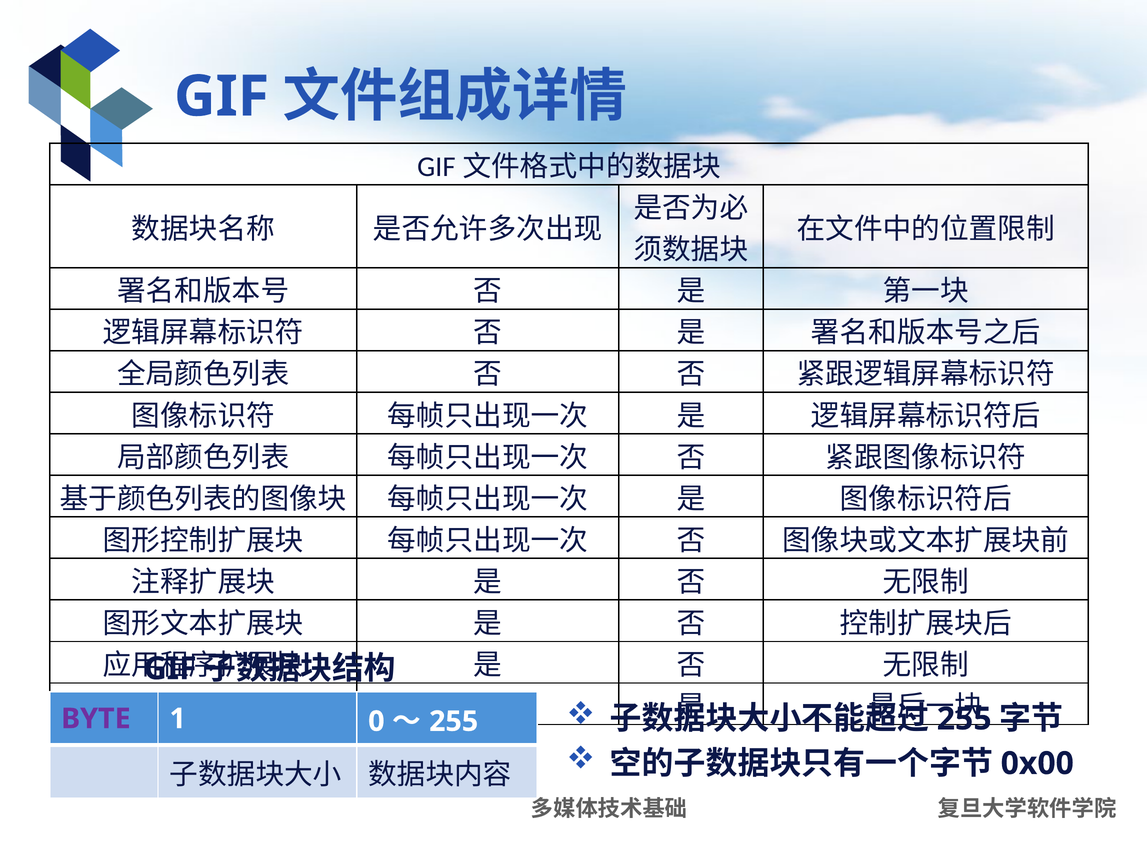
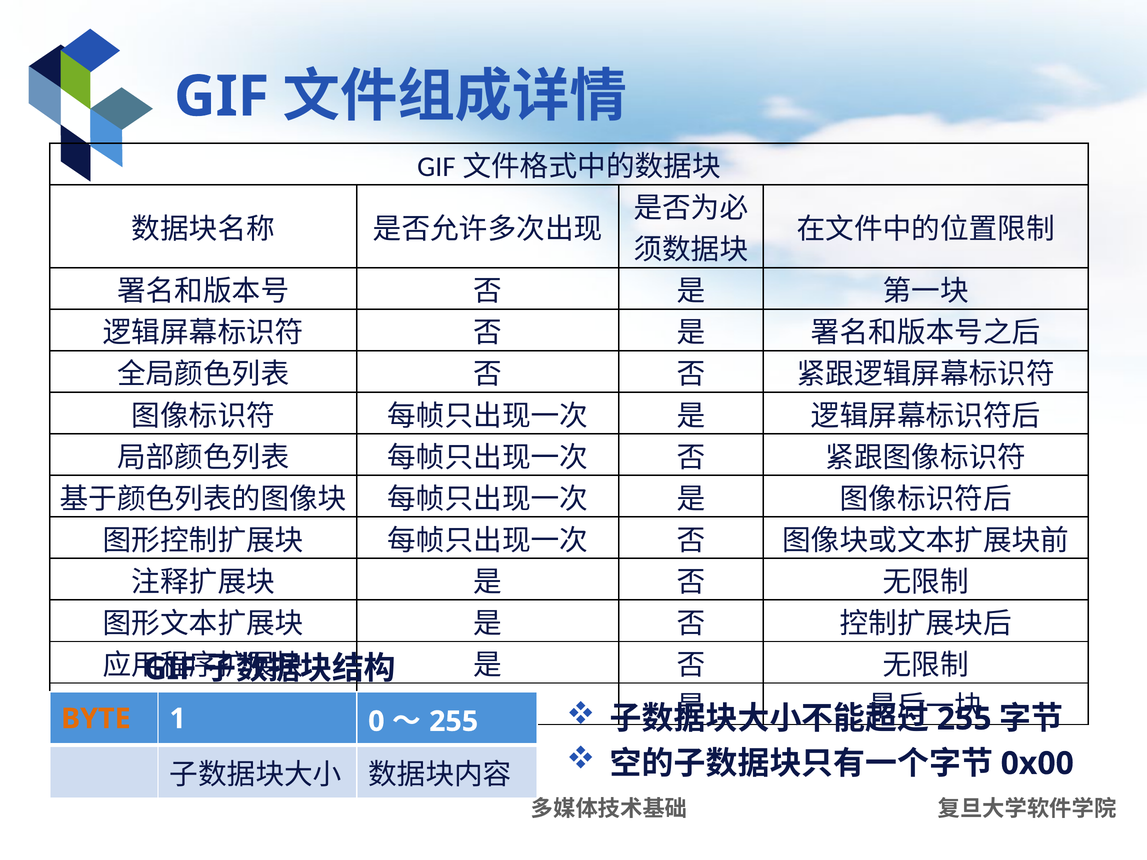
BYTE colour: purple -> orange (96, 719)
